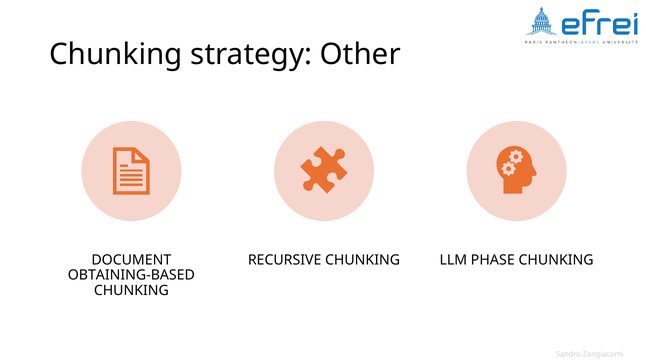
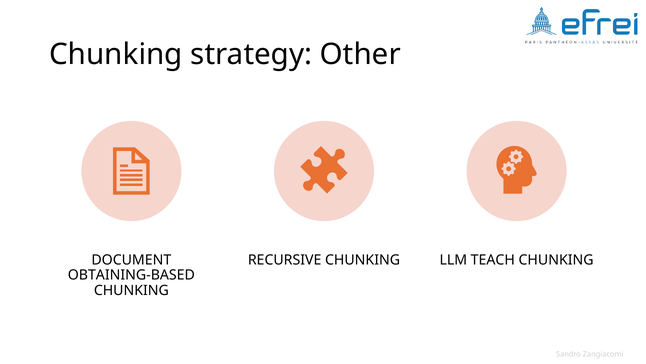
PHASE: PHASE -> TEACH (493, 259)
